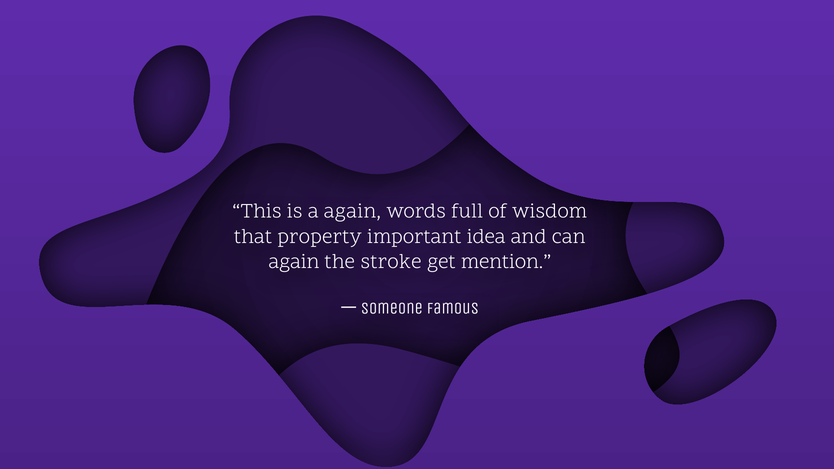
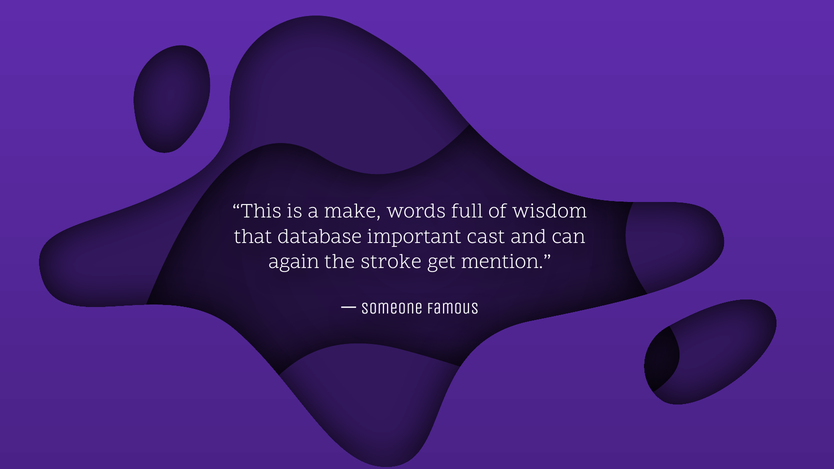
a again: again -> make (352, 211)
property: property -> database (320, 236)
idea: idea -> cast (486, 236)
